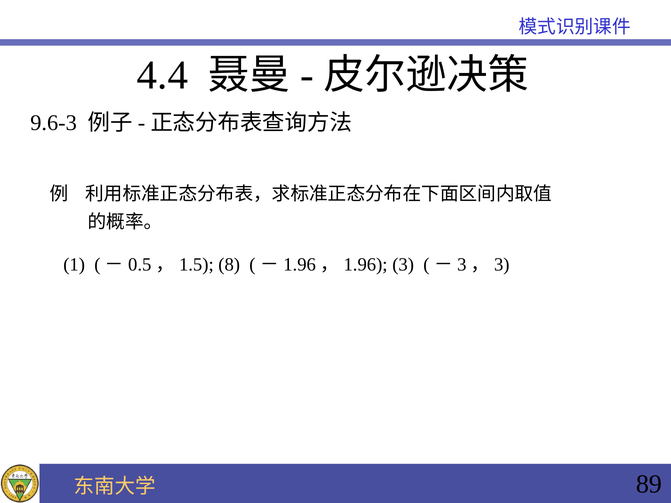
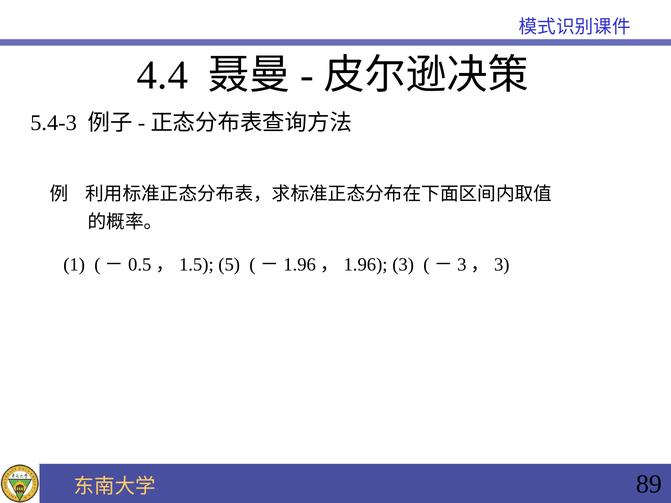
9.6-3: 9.6-3 -> 5.4-3 (54, 123)
8: 8 -> 5 (229, 265)
